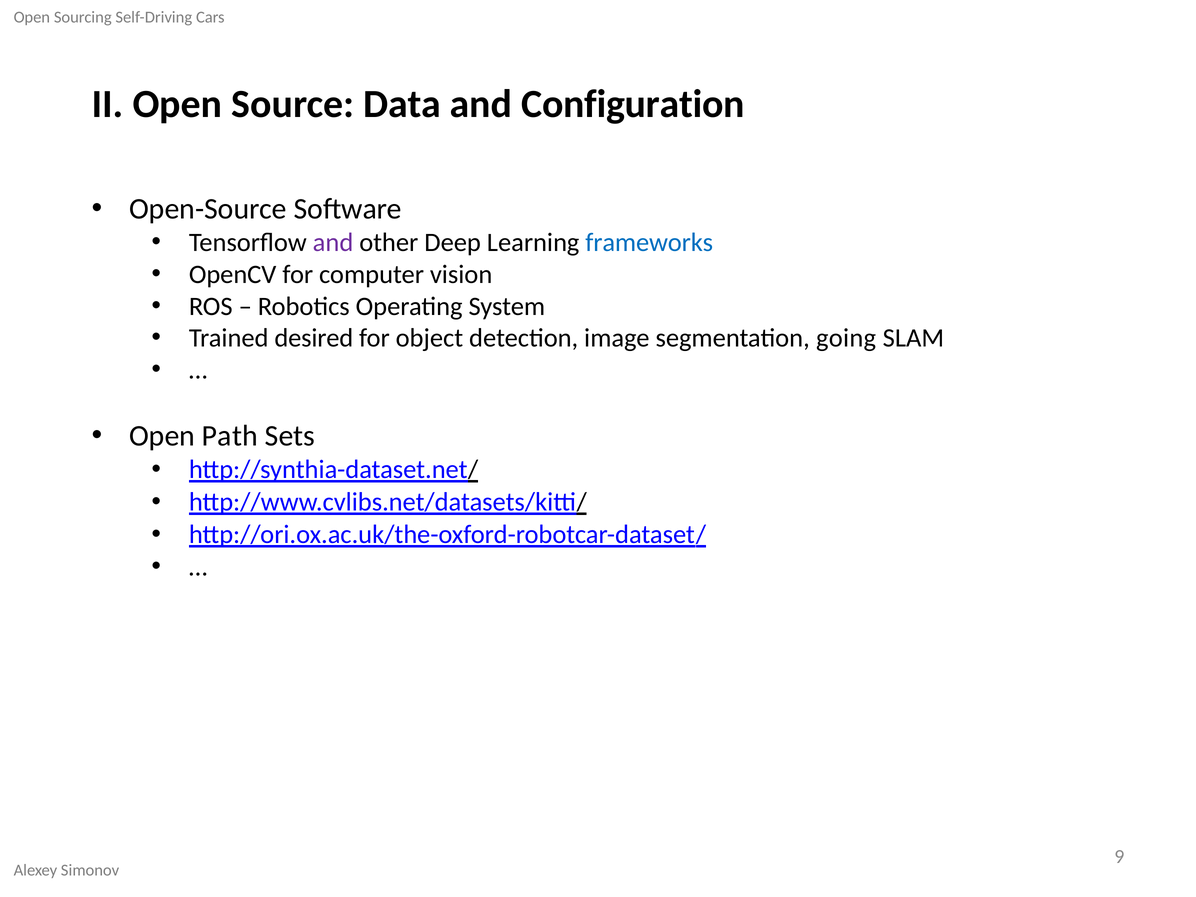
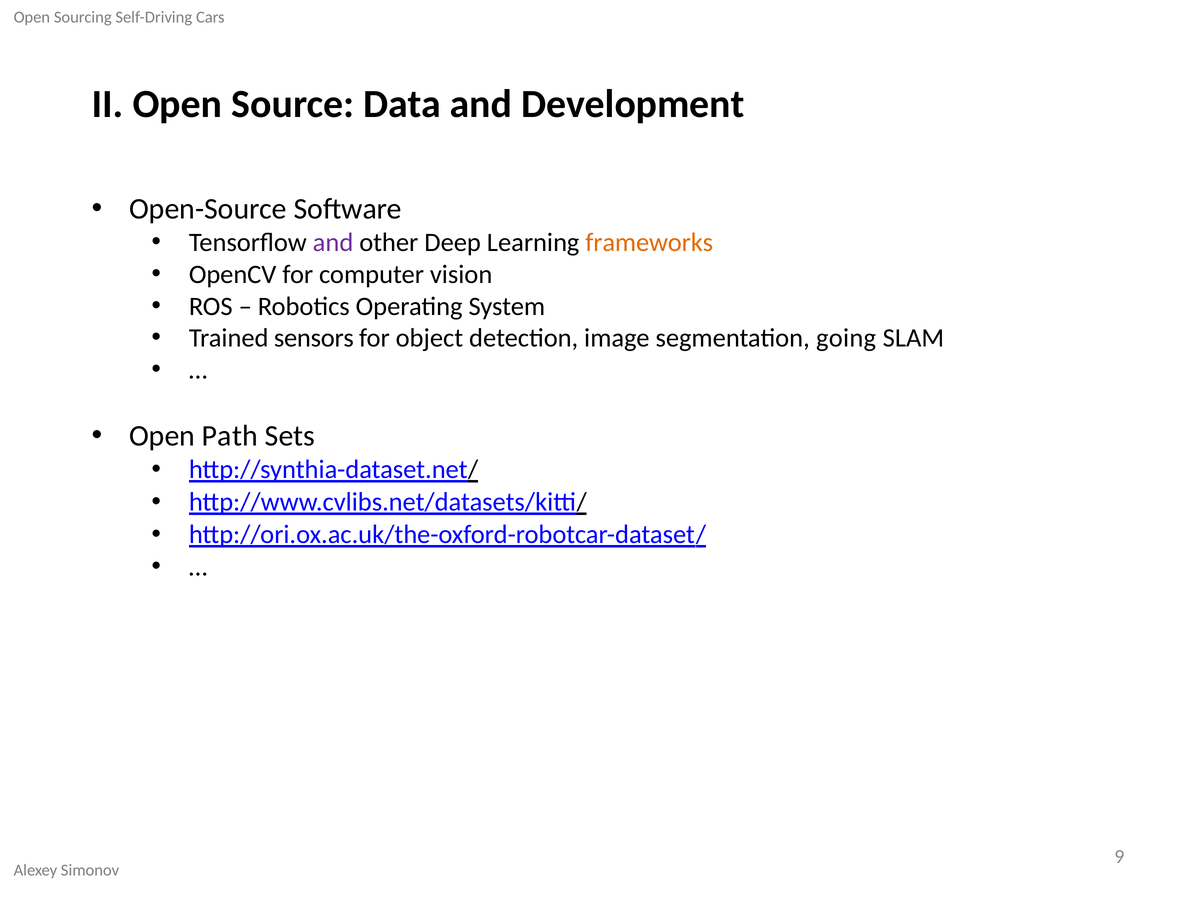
Configuration: Configuration -> Development (633, 104)
frameworks colour: blue -> orange (649, 243)
desired: desired -> sensors (314, 338)
